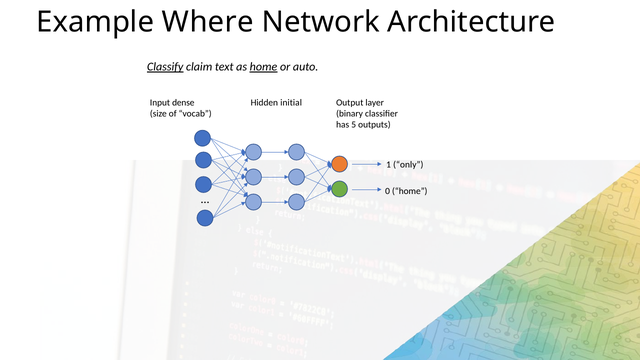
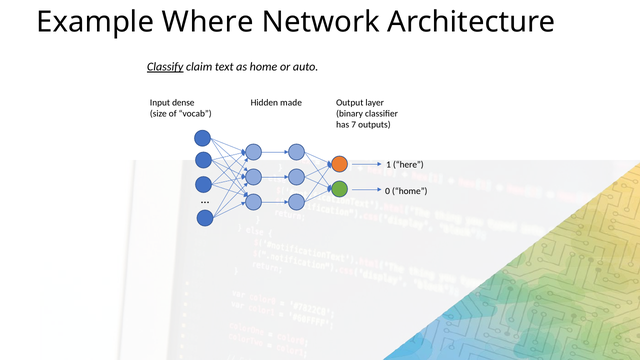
home underline: present -> none (264, 67)
initial: initial -> made (291, 102)
5: 5 -> 7 (354, 125)
only: only -> here (408, 165)
